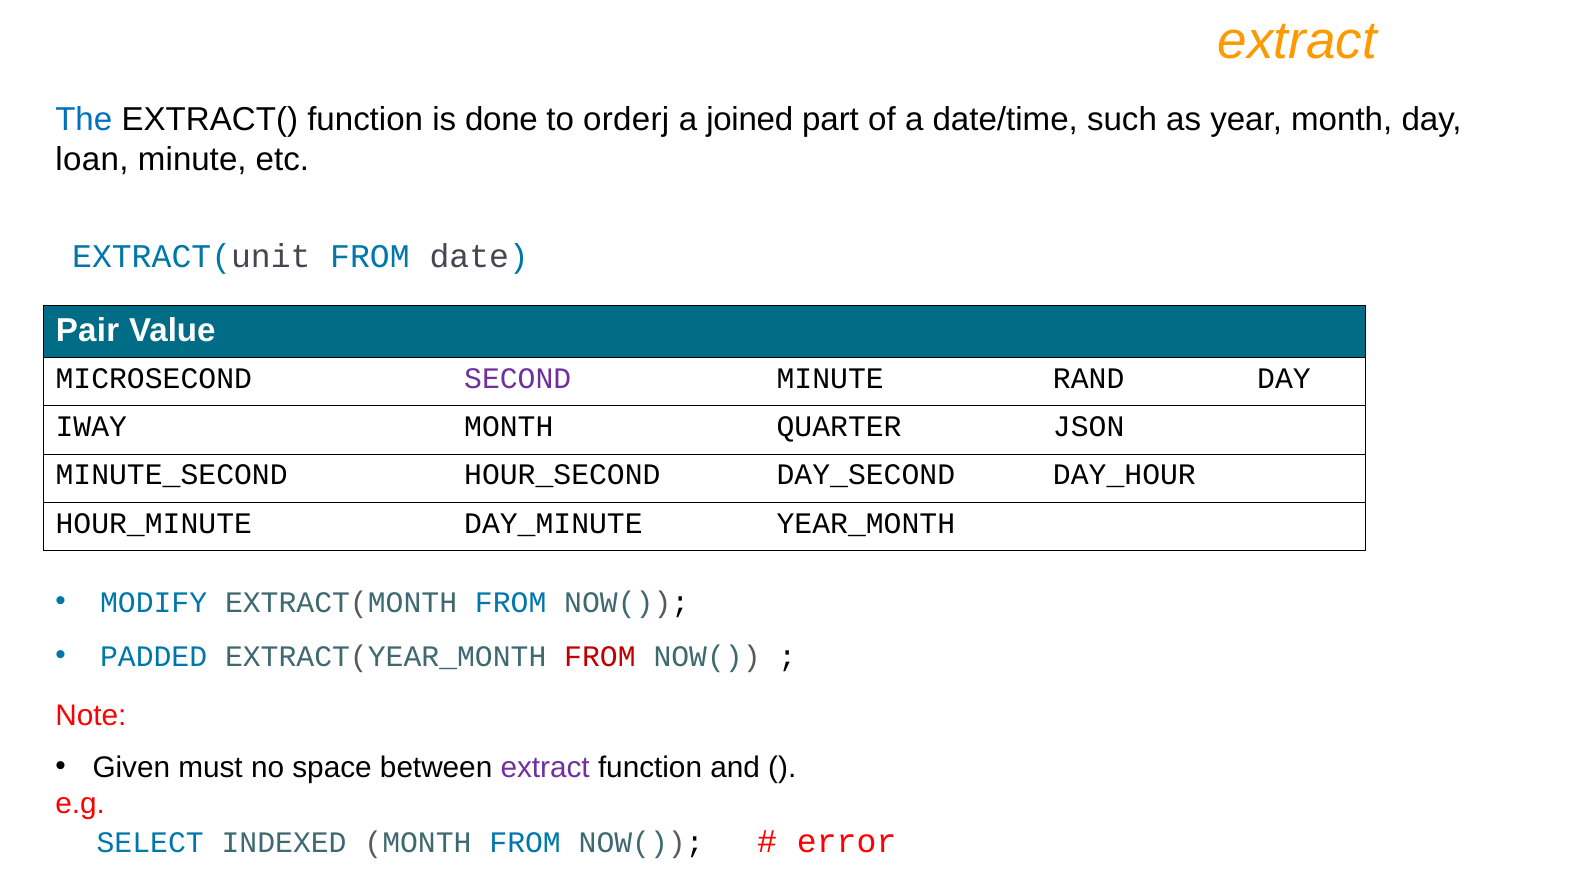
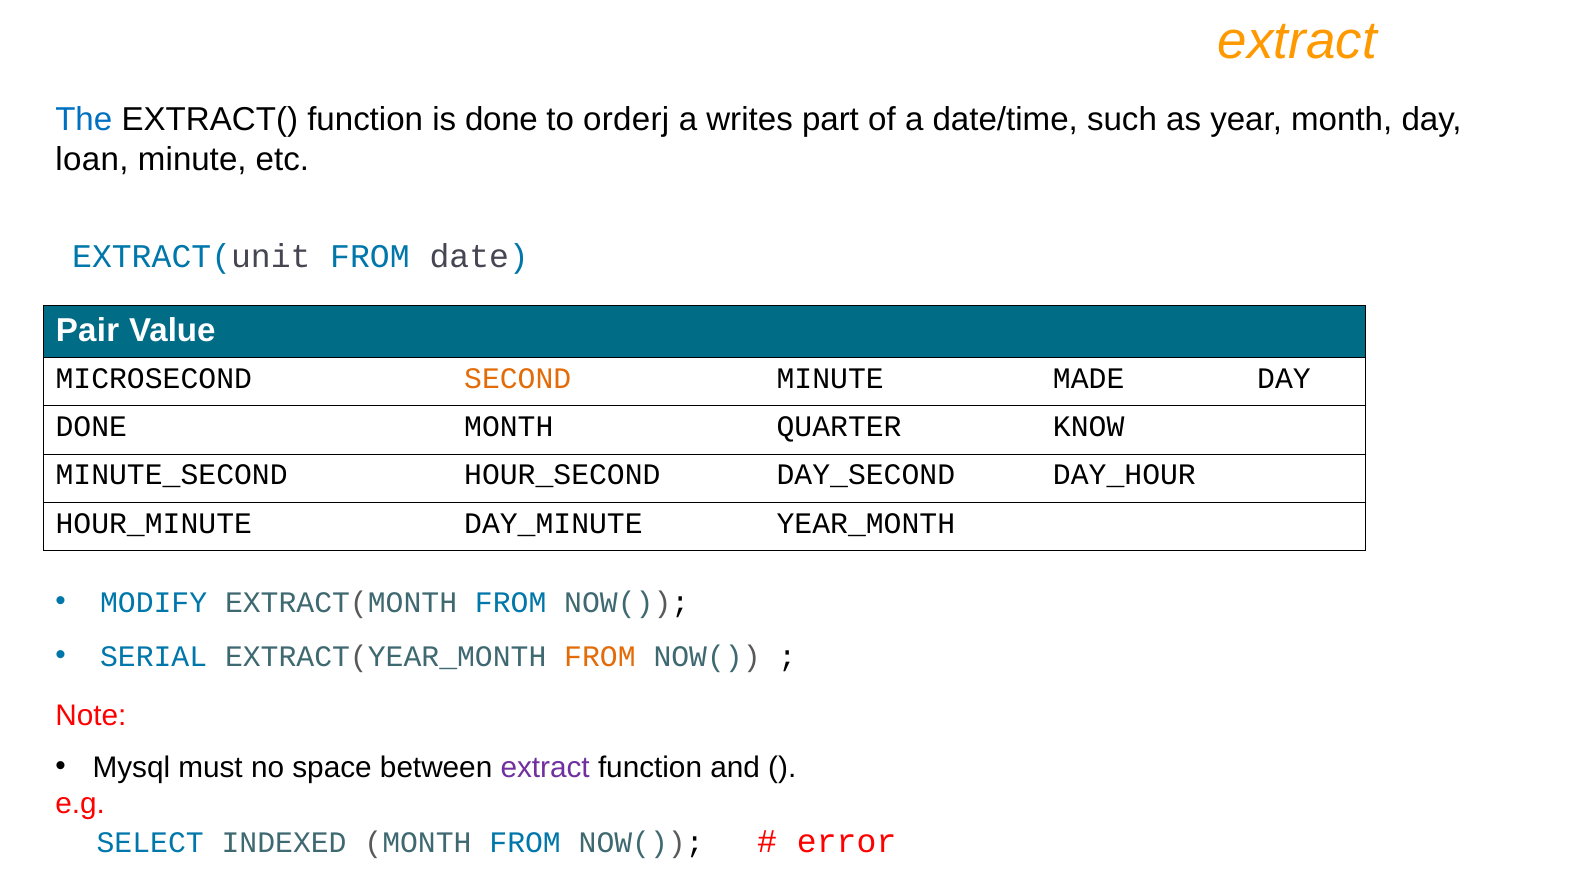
joined: joined -> writes (750, 119)
SECOND colour: purple -> orange (518, 378)
RAND: RAND -> MADE (1089, 378)
IWAY: IWAY -> DONE (91, 427)
JSON: JSON -> KNOW (1089, 427)
PADDED: PADDED -> SERIAL (154, 656)
FROM colour: red -> orange (600, 656)
Given: Given -> Mysql (131, 767)
